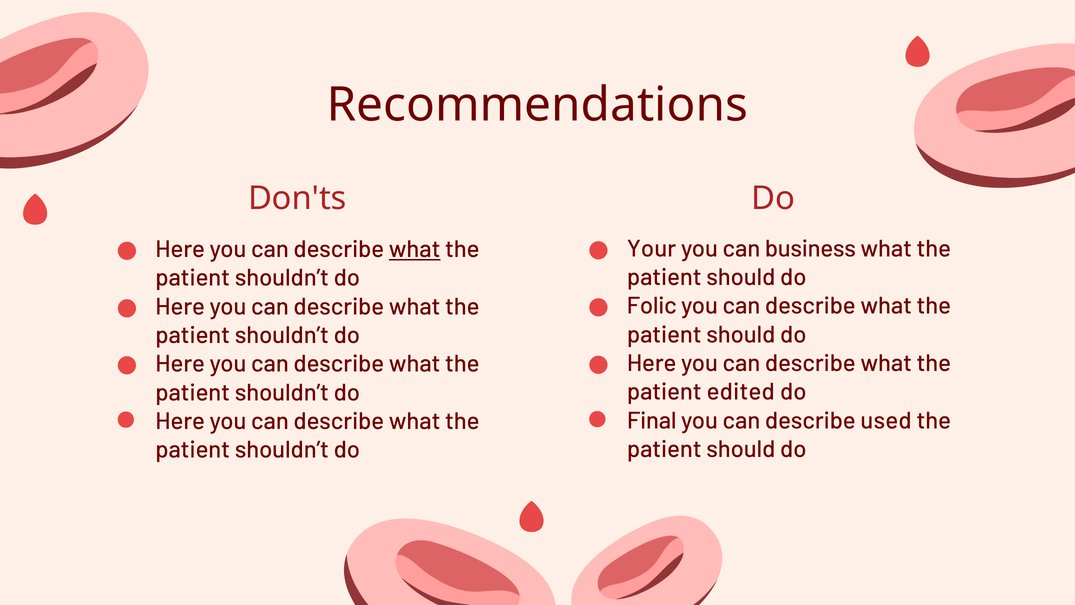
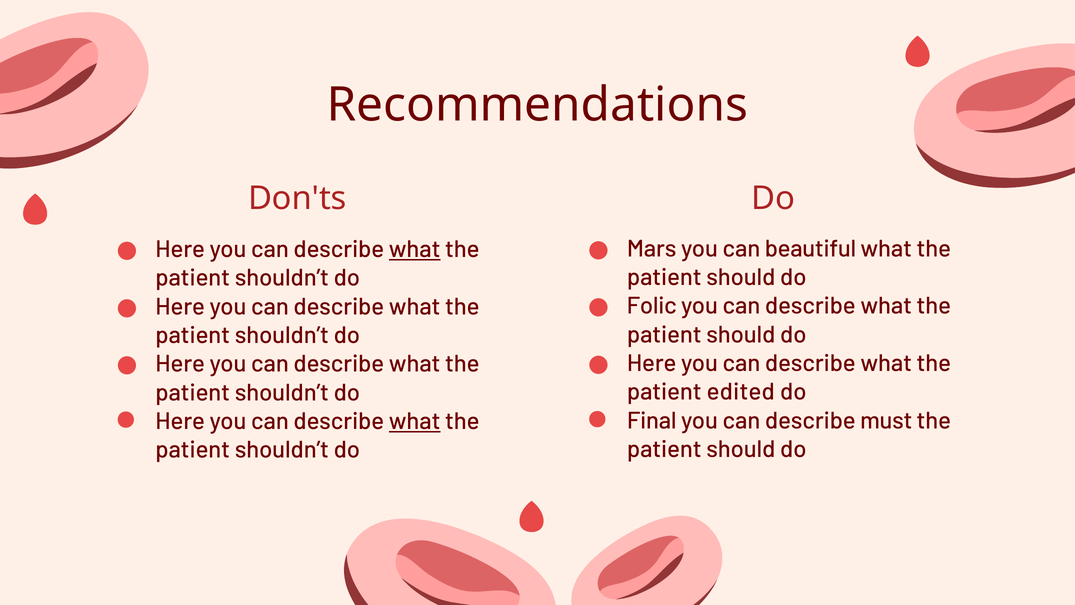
Your: Your -> Mars (652, 249)
business: business -> beautiful (810, 249)
used: used -> must (886, 421)
what underline: none -> present (415, 421)
